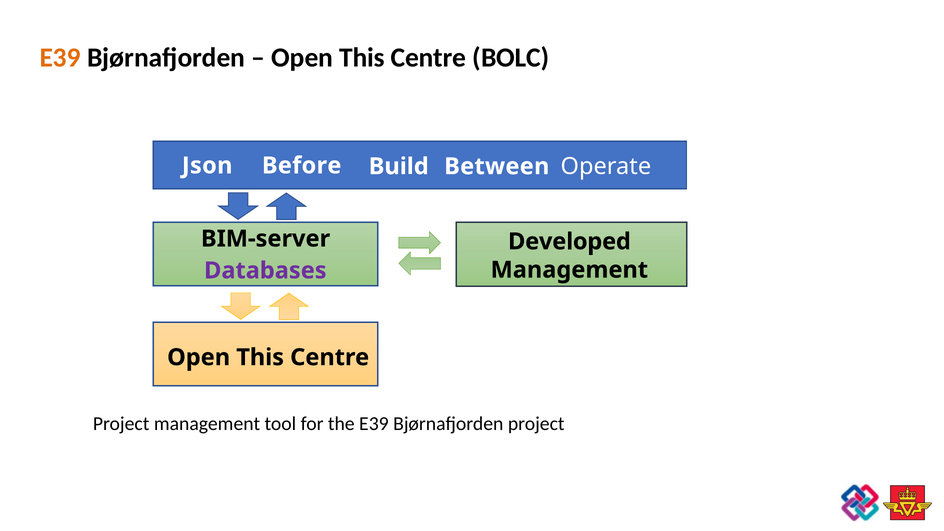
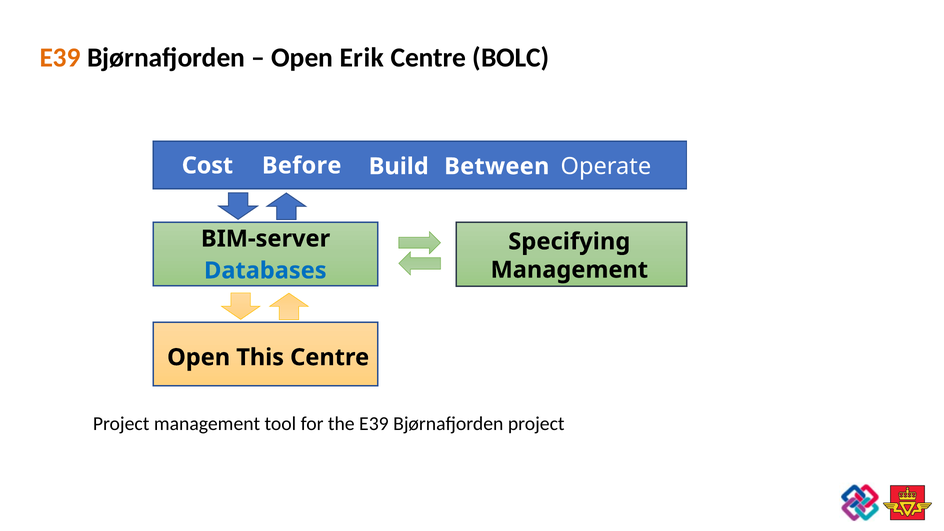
This: This -> Erik (362, 58)
Json: Json -> Cost (207, 166)
Developed: Developed -> Specifying (569, 242)
Databases colour: purple -> blue (265, 271)
